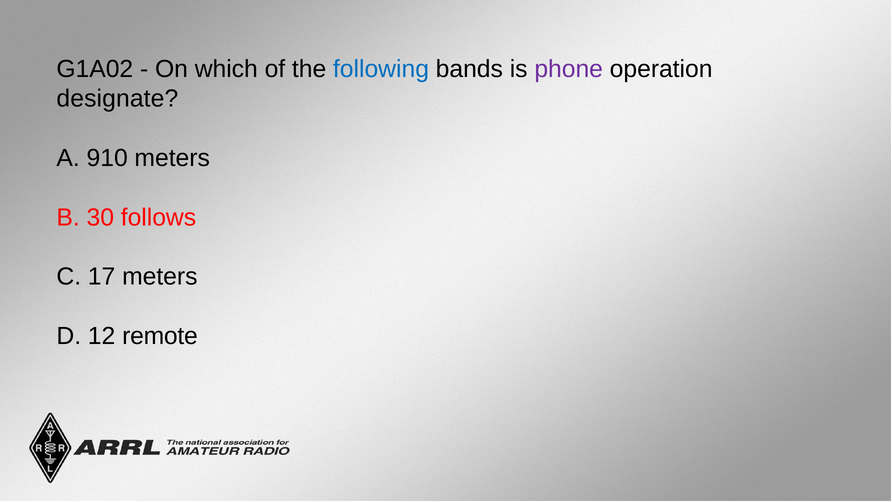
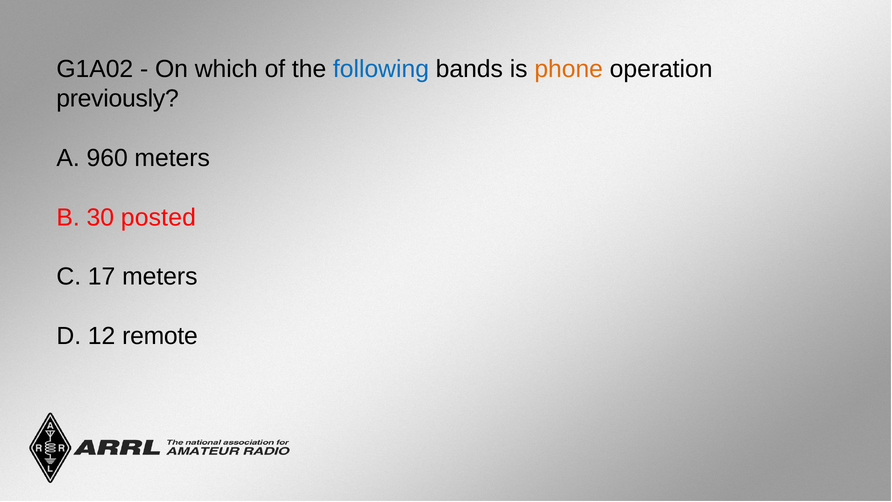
phone colour: purple -> orange (569, 69)
designate: designate -> previously (118, 99)
910: 910 -> 960 (107, 158)
follows: follows -> posted (158, 217)
